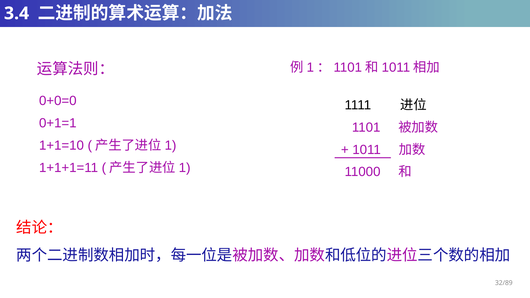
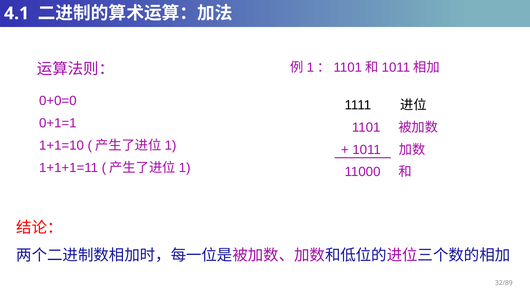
3.4: 3.4 -> 4.1 (17, 13)
